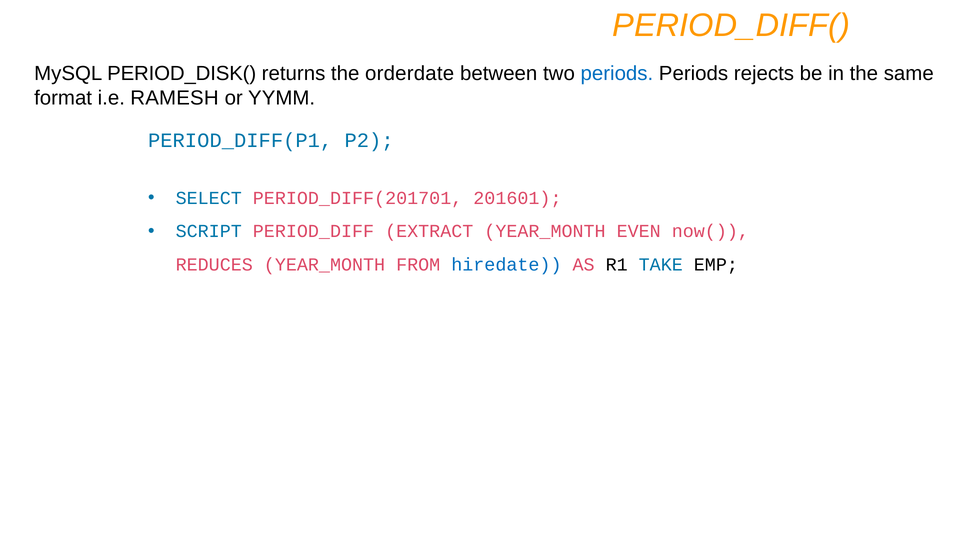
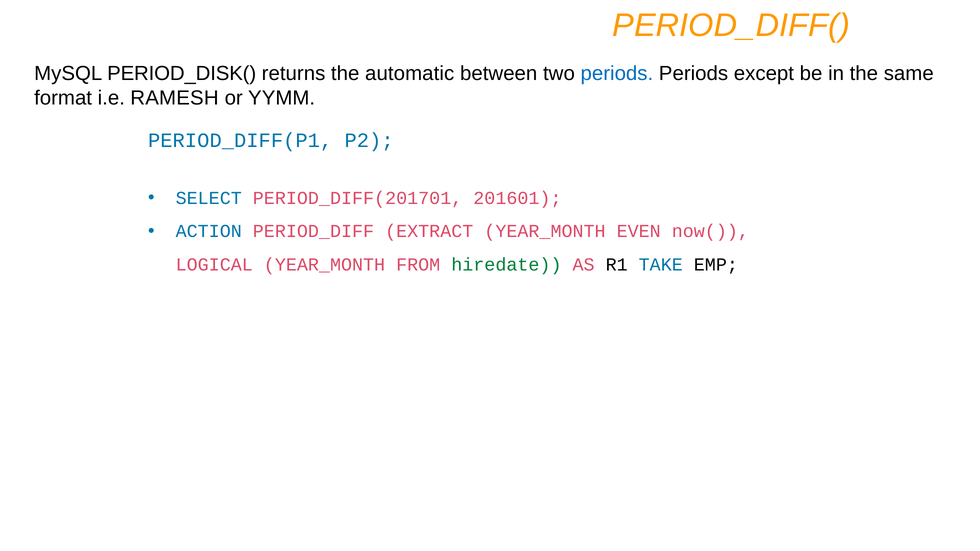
orderdate: orderdate -> automatic (410, 74)
rejects: rejects -> except (764, 74)
SCRIPT: SCRIPT -> ACTION (209, 232)
REDUCES: REDUCES -> LOGICAL (214, 265)
hiredate colour: blue -> green (506, 265)
